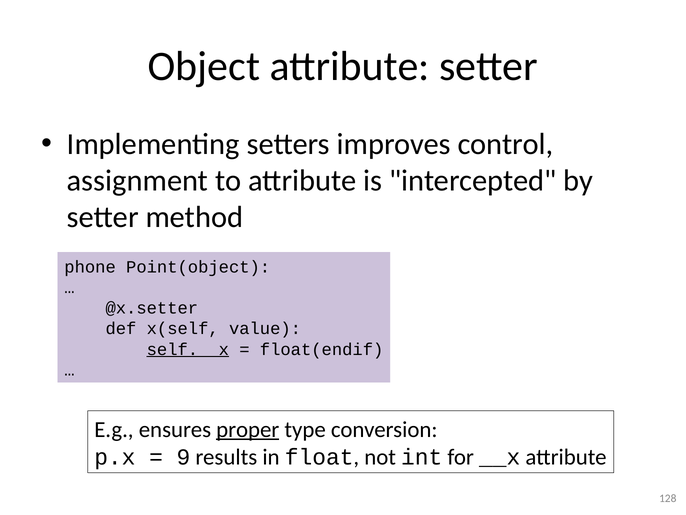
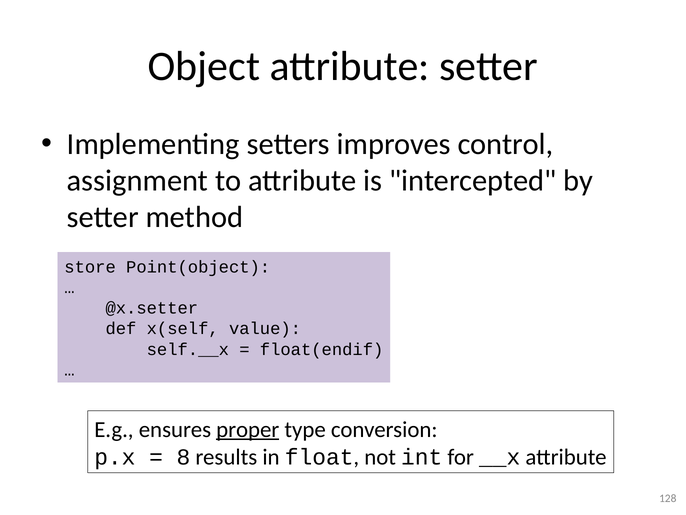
phone: phone -> store (90, 267)
self.__x underline: present -> none (188, 349)
9: 9 -> 8 (183, 457)
